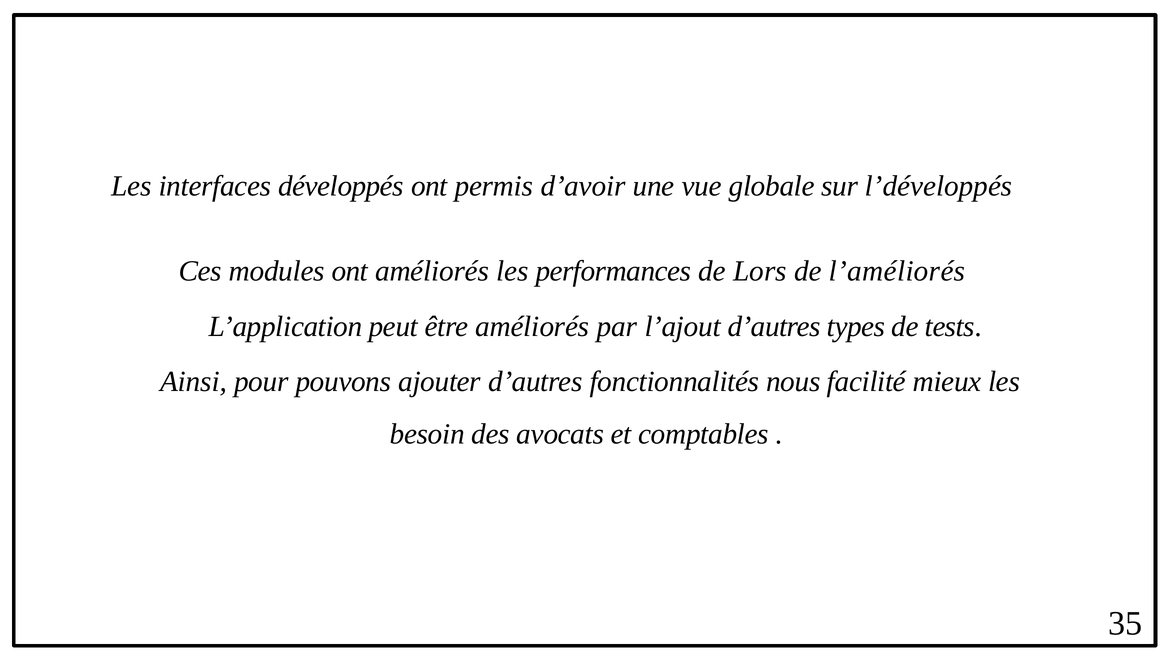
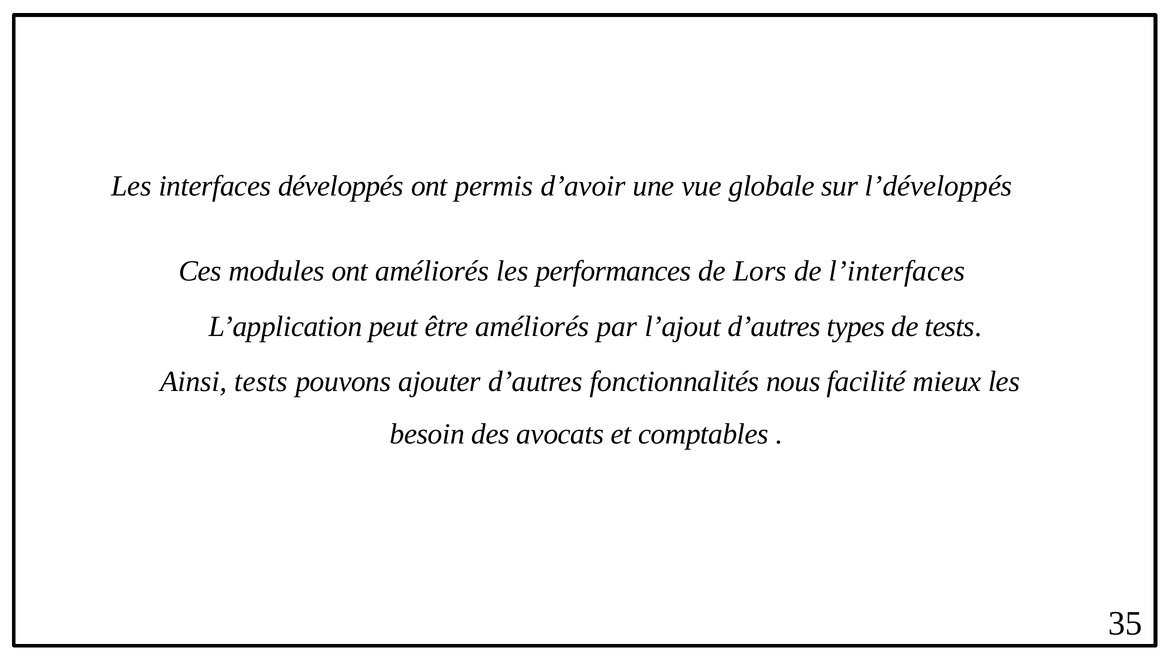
l’améliorés: l’améliorés -> l’interfaces (897, 271)
Ainsi pour: pour -> tests (261, 382)
